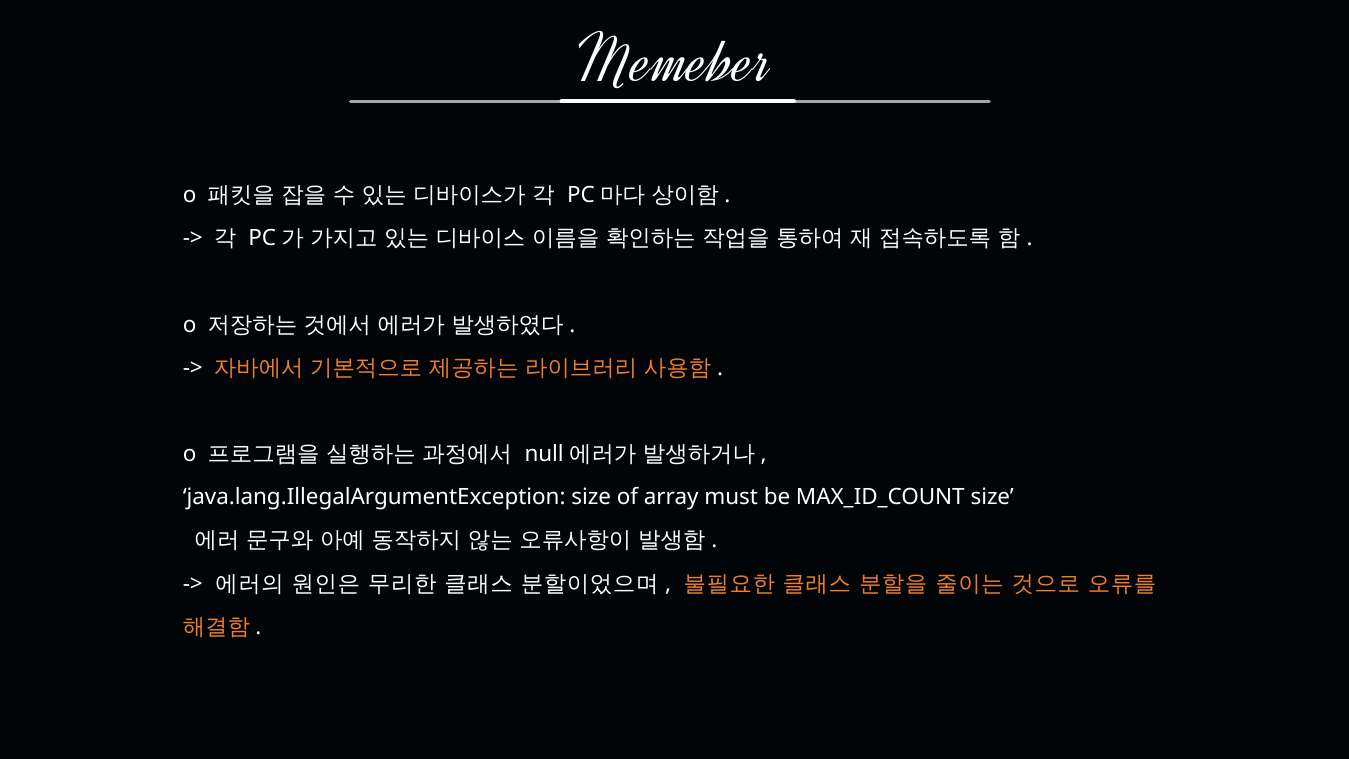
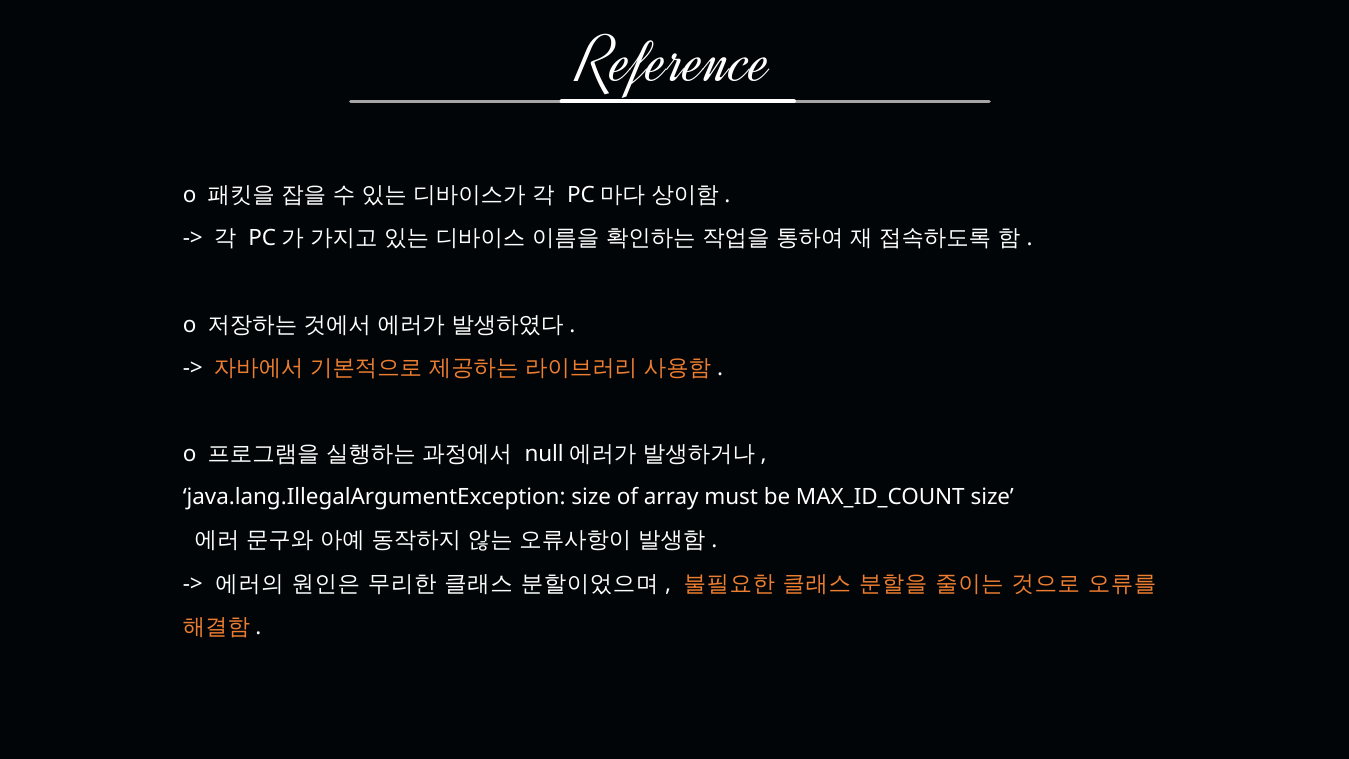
Memeber: Memeber -> Reference (675, 59)
